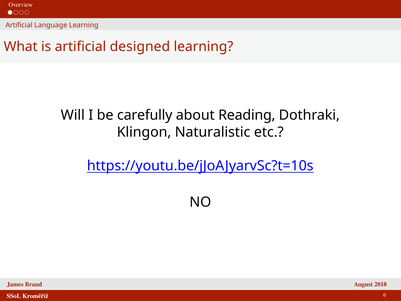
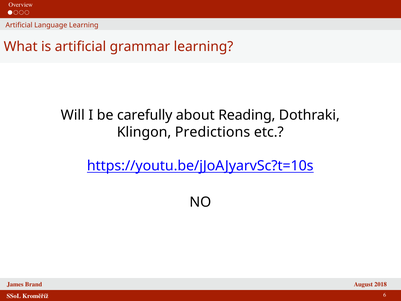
designed: designed -> grammar (140, 47)
Naturalistic: Naturalistic -> Predictions (213, 132)
